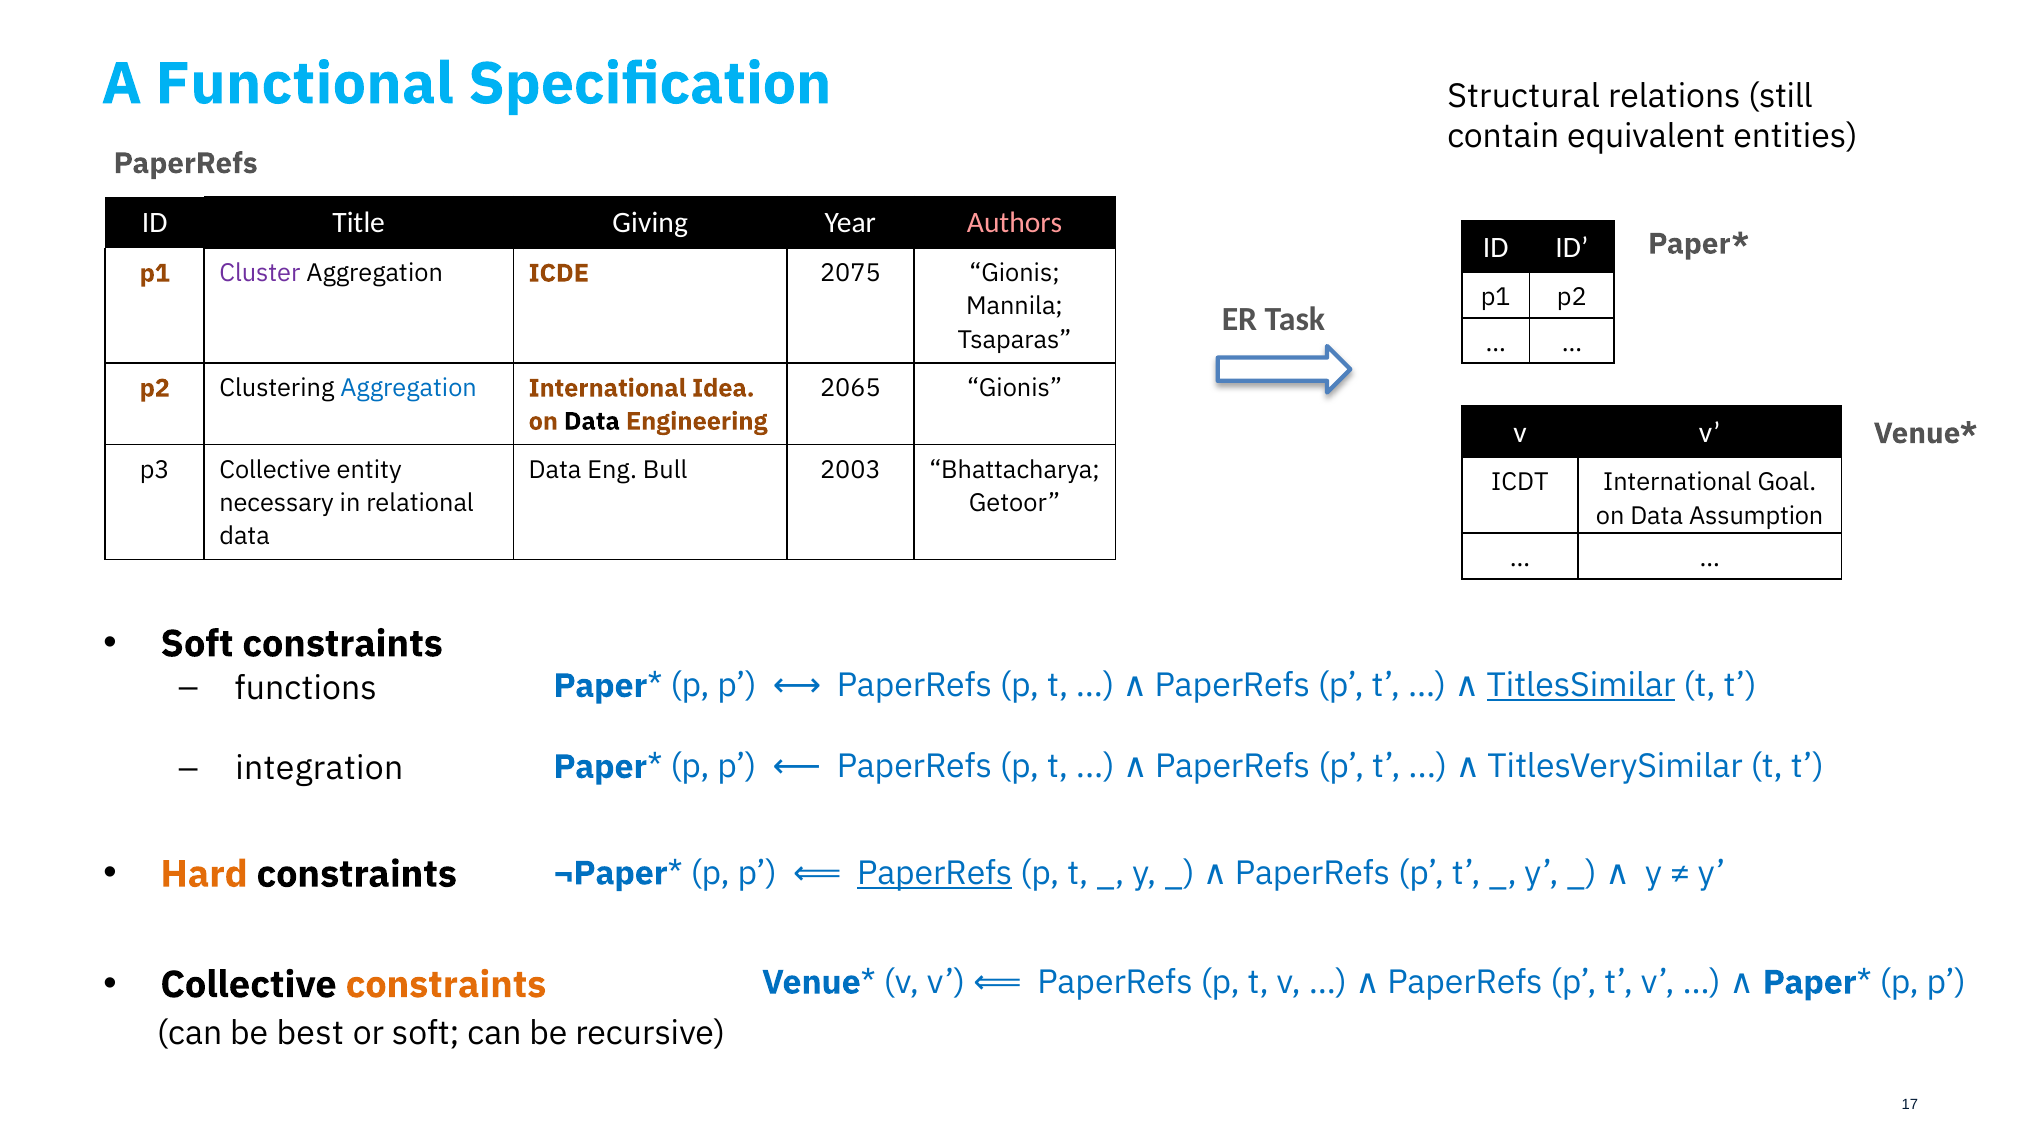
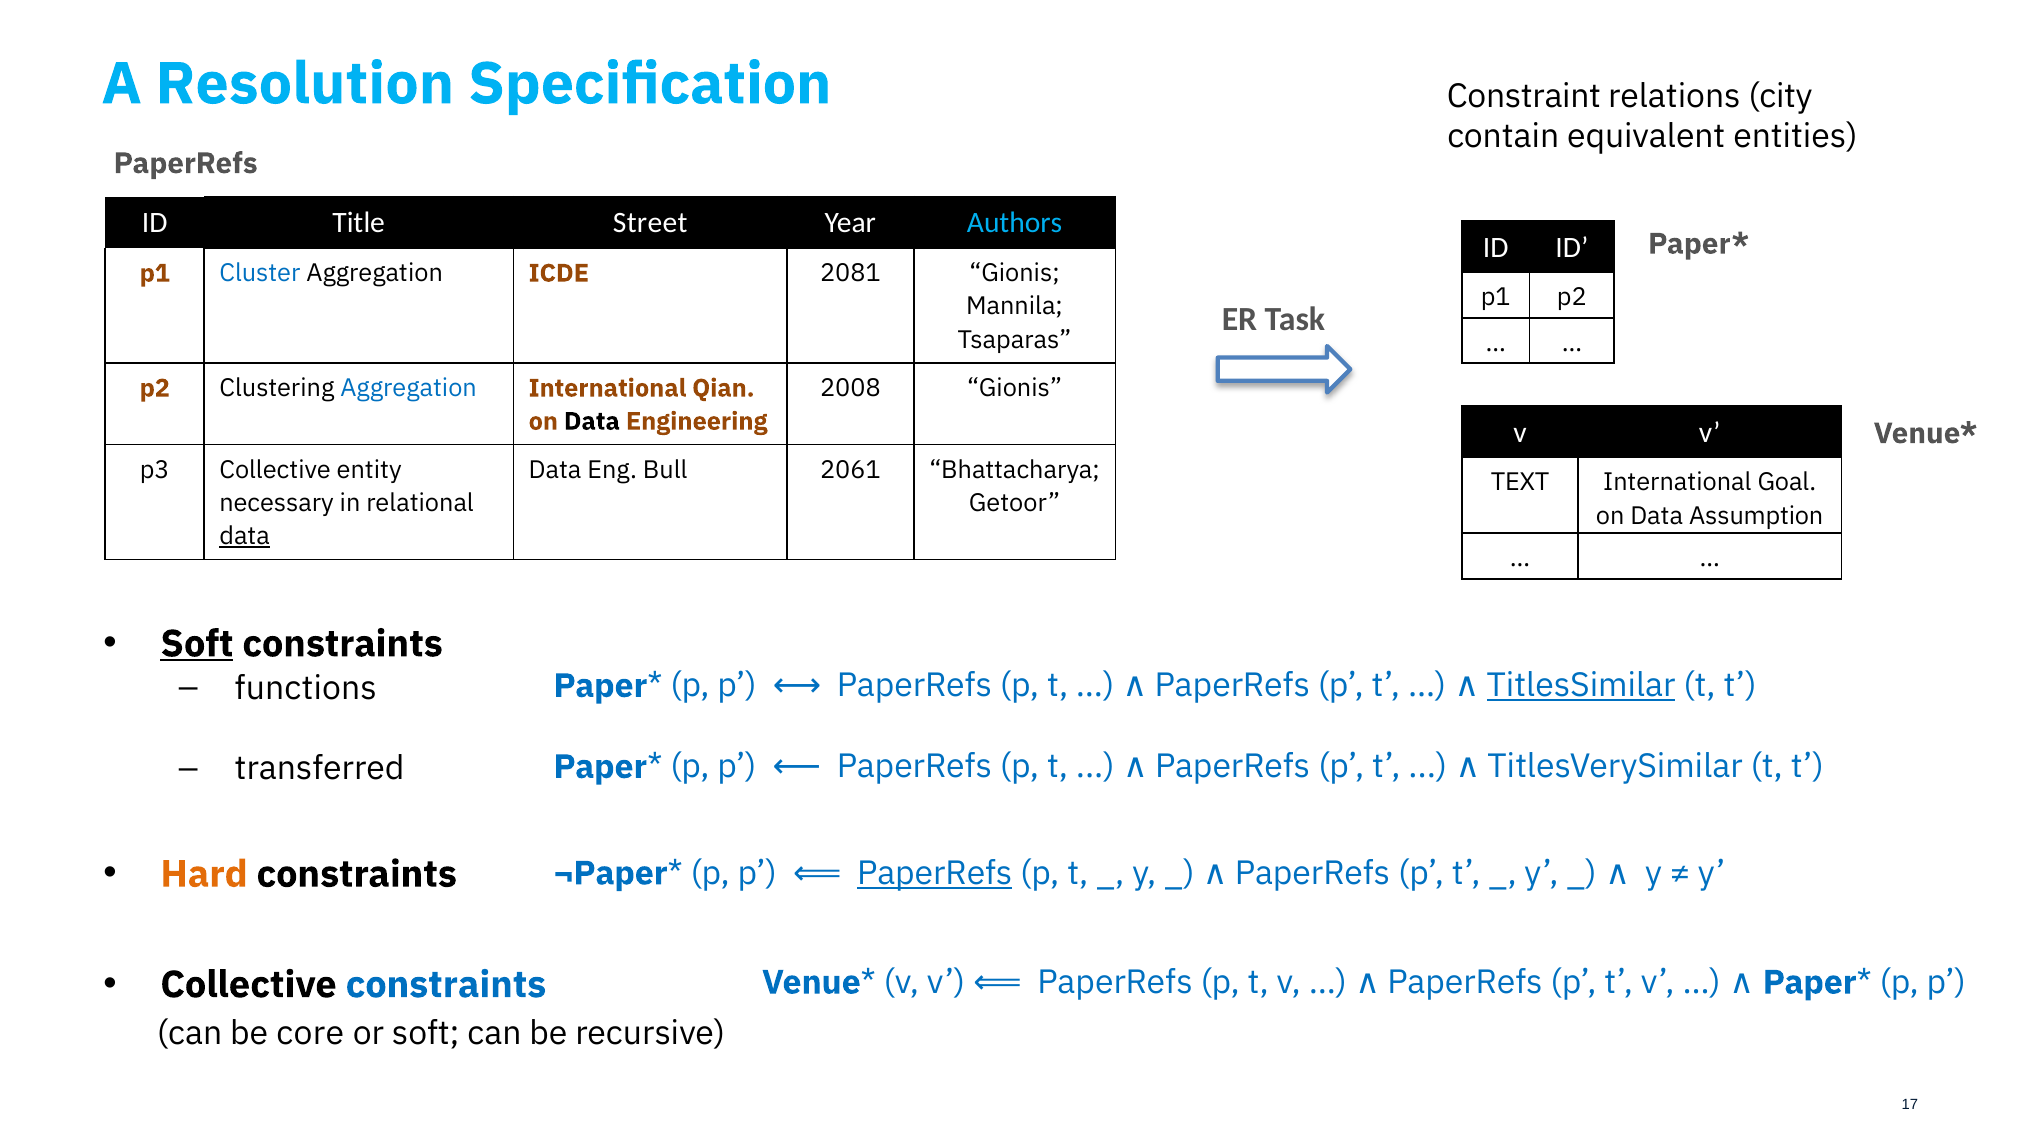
Functional: Functional -> Resolution (305, 84)
Structural: Structural -> Constraint (1524, 96)
still: still -> city (1781, 96)
Giving: Giving -> Street (650, 223)
Authors colour: pink -> light blue (1015, 223)
Cluster colour: purple -> blue (260, 273)
2075: 2075 -> 2081 (850, 273)
Idea: Idea -> Qian (723, 388)
2065: 2065 -> 2008 (850, 388)
2003: 2003 -> 2061 (850, 470)
ICDT: ICDT -> TEXT (1520, 483)
data underline: none -> present (245, 536)
Soft underline: none -> present (197, 644)
integration: integration -> transferred (320, 769)
constraints colour: orange -> blue (446, 985)
best: best -> core (310, 1034)
